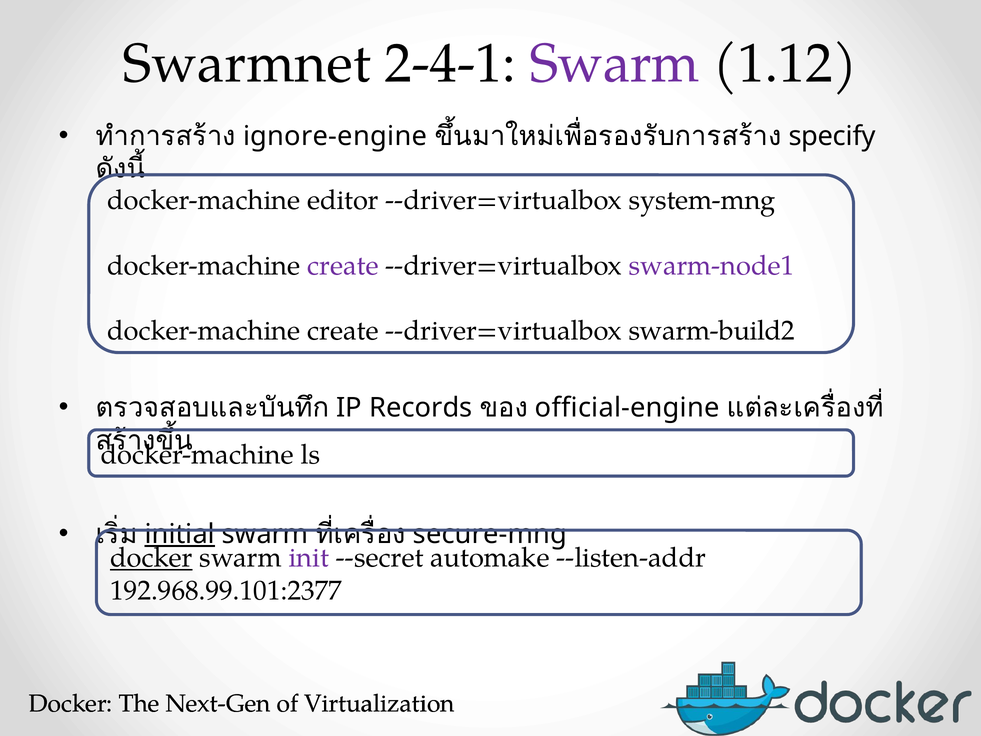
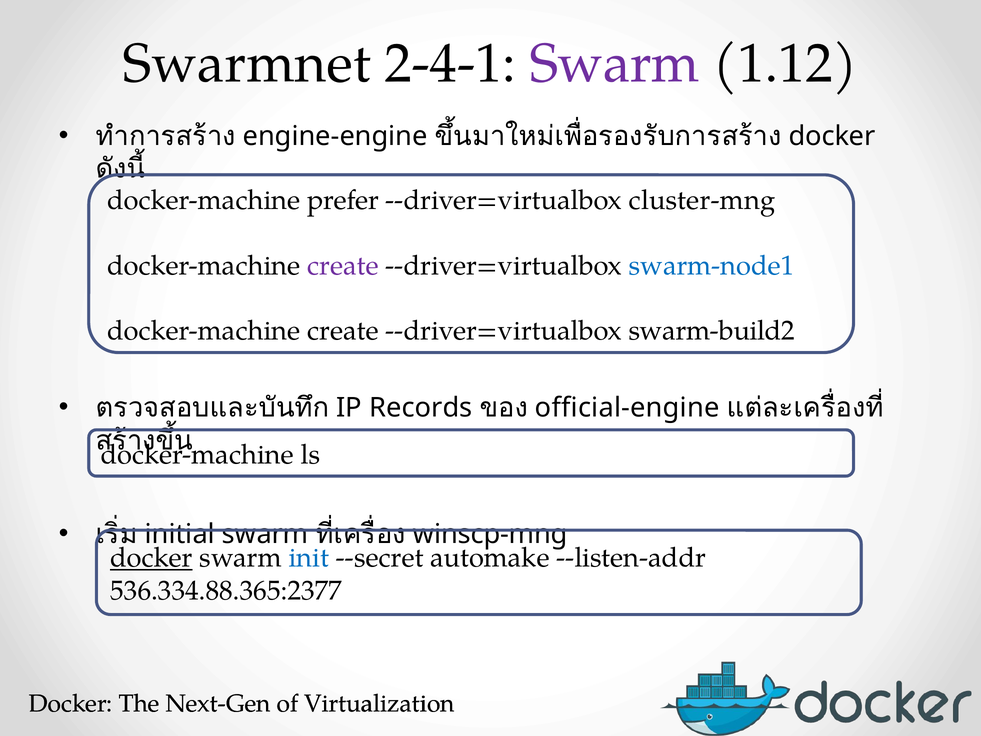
ignore-engine: ignore-engine -> engine-engine (335, 136)
specify: specify -> docker (832, 136)
editor: editor -> prefer (343, 200)
system-mng: system-mng -> cluster-mng (702, 200)
swarm-node1 colour: purple -> blue (712, 265)
initial underline: present -> none (180, 534)
secure-mng: secure-mng -> winscp-mng (490, 534)
init colour: purple -> blue (309, 558)
192.968.99.101:2377: 192.968.99.101:2377 -> 536.334.88.365:2377 (226, 590)
